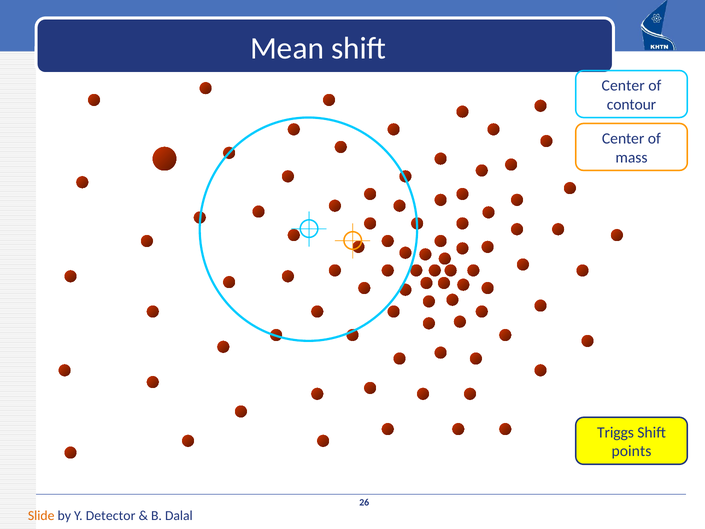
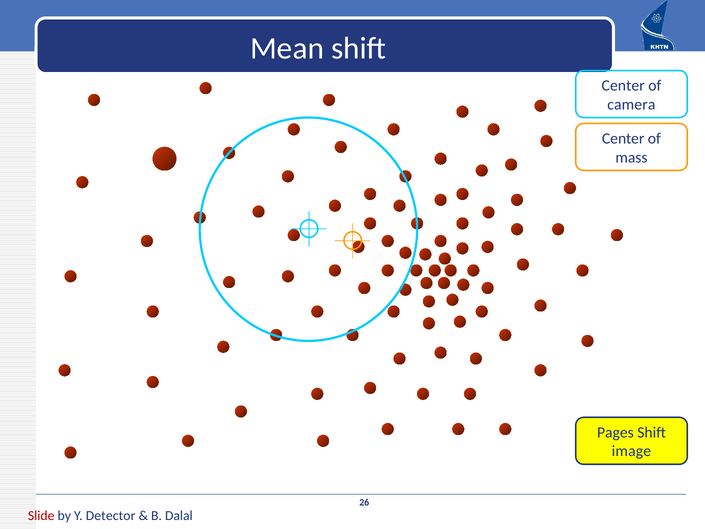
contour: contour -> camera (631, 104)
Triggs: Triggs -> Pages (615, 432)
points: points -> image (631, 451)
Slide colour: orange -> red (41, 516)
